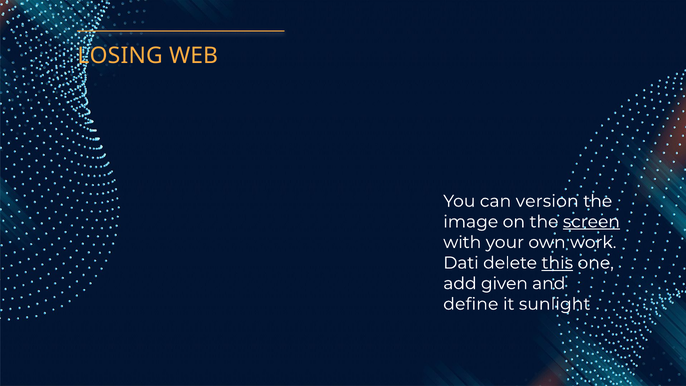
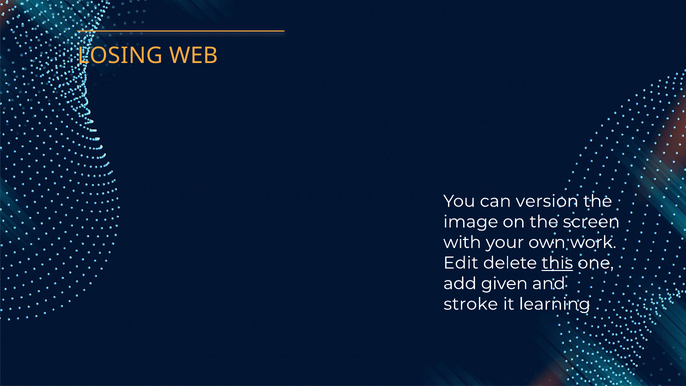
screen underline: present -> none (591, 222)
Dati: Dati -> Edit (461, 263)
define: define -> stroke (471, 304)
sunlight: sunlight -> learning (555, 304)
